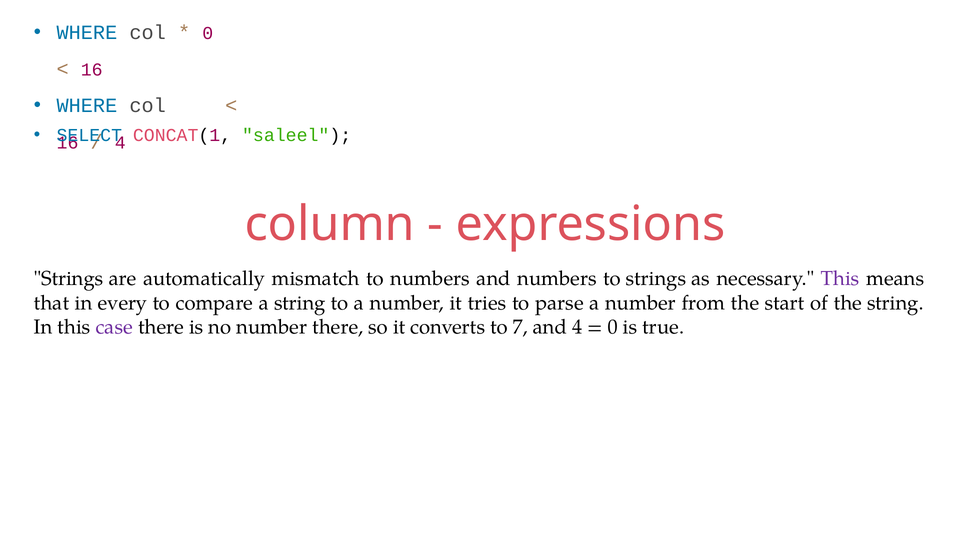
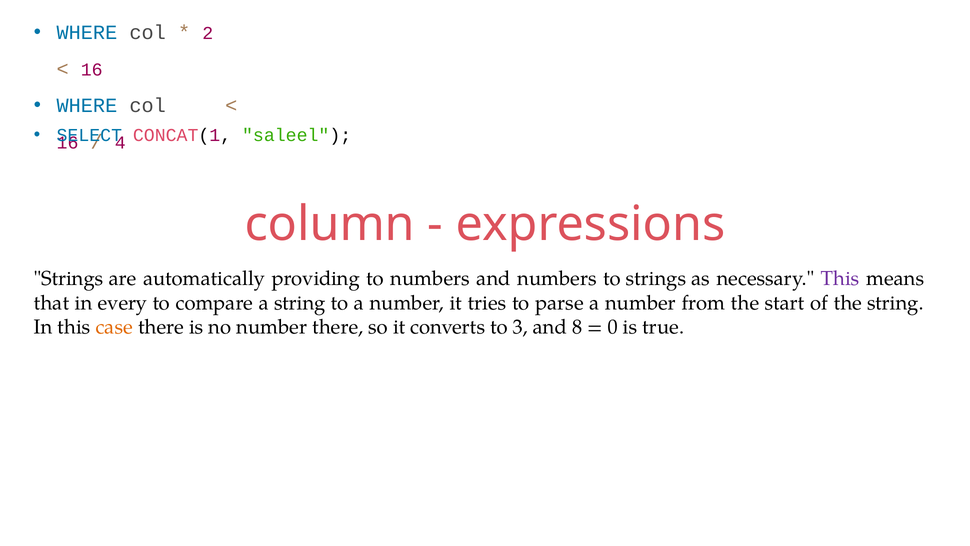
0: 0 -> 2 (208, 33)
mismatch: mismatch -> providing (316, 279)
case colour: purple -> orange (114, 327)
7: 7 -> 3 (520, 327)
and 4: 4 -> 8 (577, 327)
